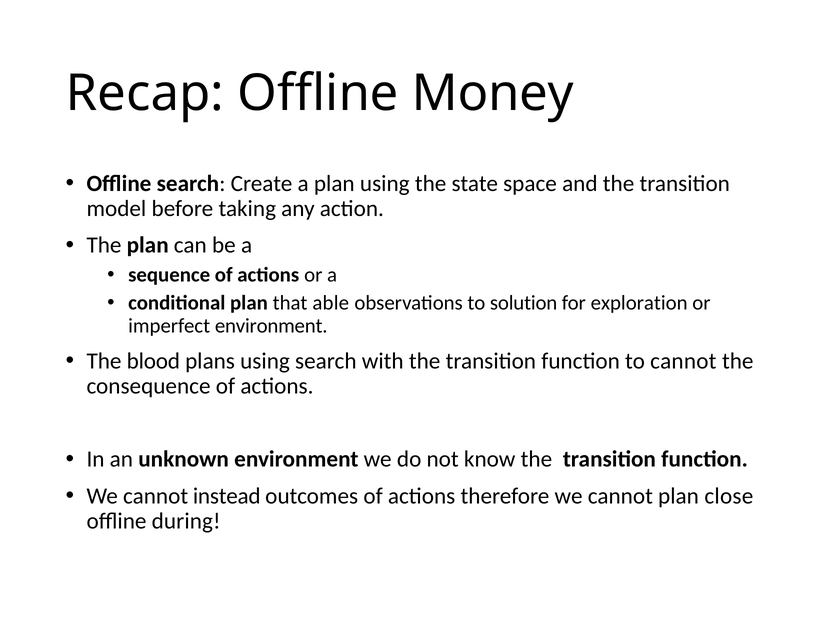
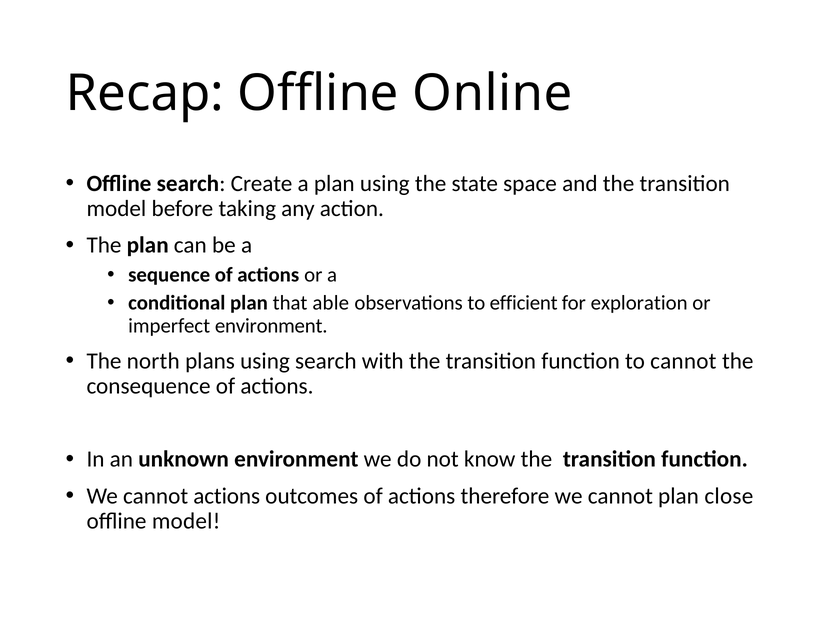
Money: Money -> Online (492, 93)
solution: solution -> efficient (524, 303)
blood: blood -> north (153, 361)
cannot instead: instead -> actions (227, 496)
offline during: during -> model (186, 521)
